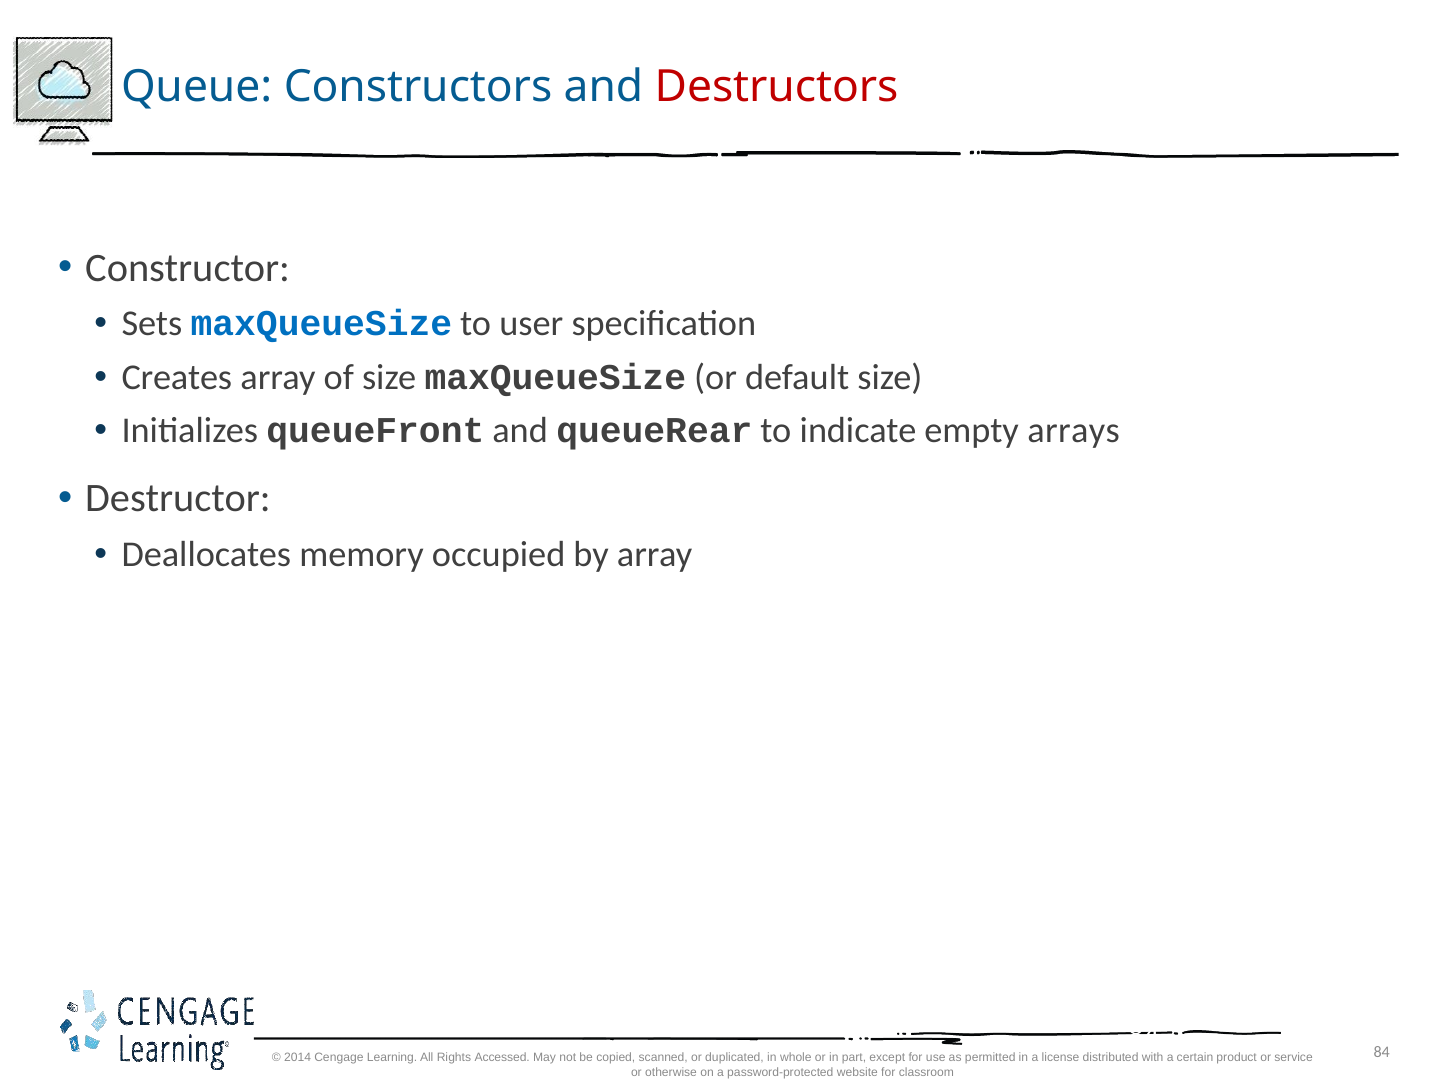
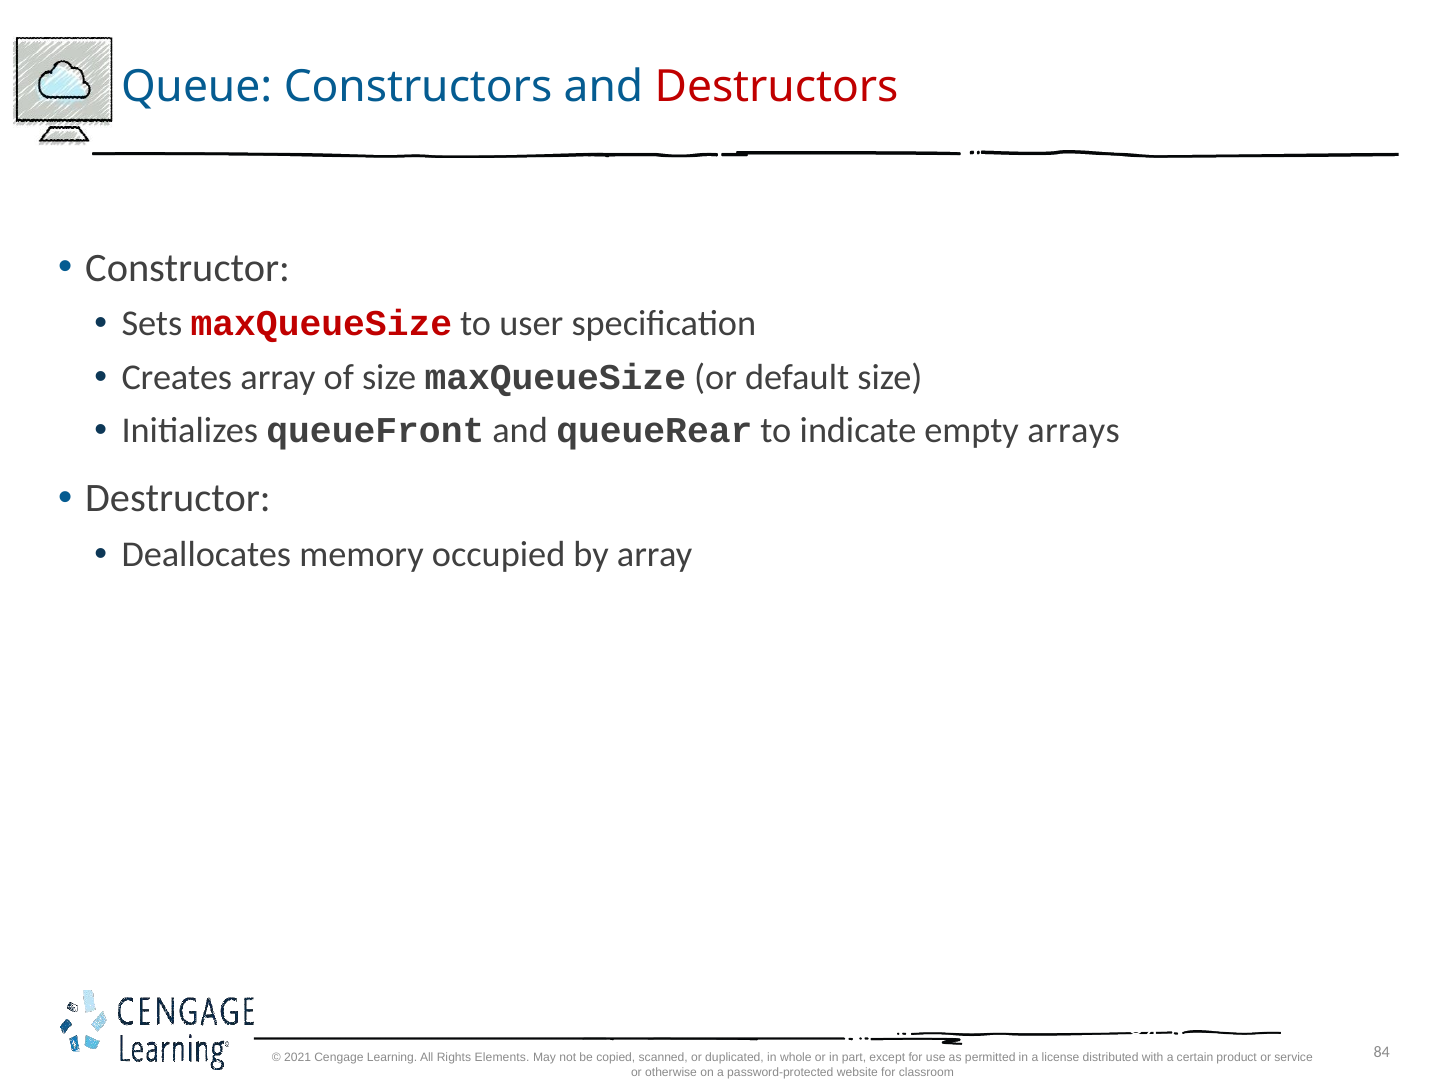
maxQueueSize colour: blue -> red (321, 324)
2014: 2014 -> 2021 (298, 1058)
Accessed: Accessed -> Elements (502, 1058)
